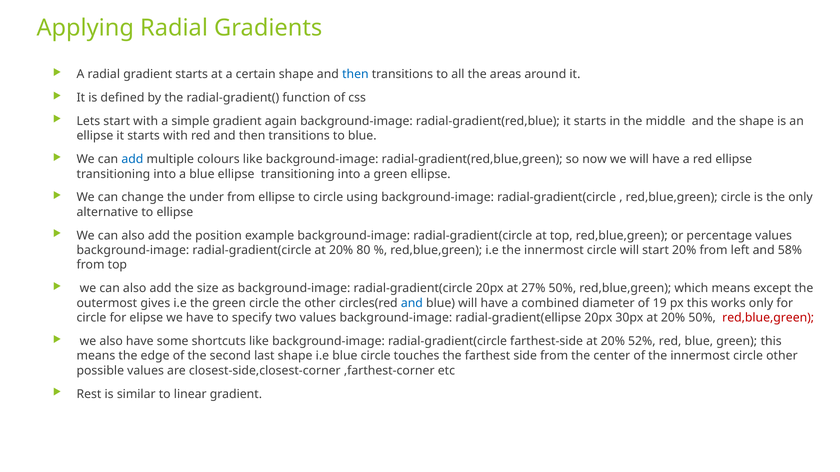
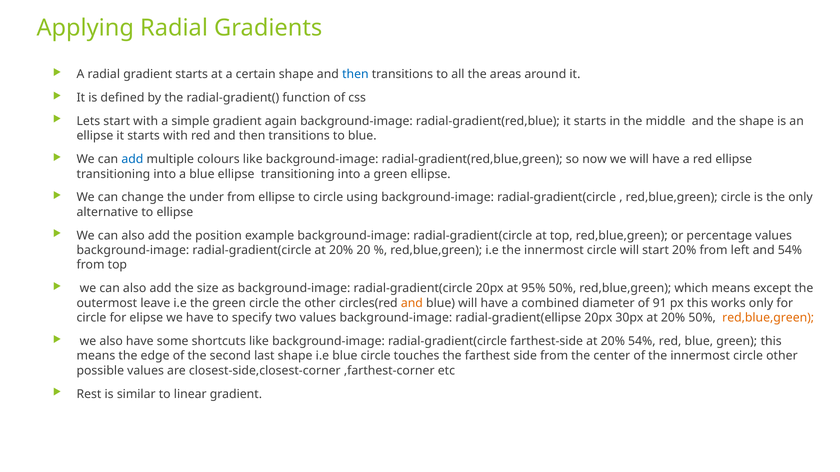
80: 80 -> 20 (363, 251)
and 58%: 58% -> 54% (790, 251)
27%: 27% -> 95% (533, 289)
gives: gives -> leave (155, 303)
and colour: blue -> orange (412, 303)
19: 19 -> 91 (660, 303)
red,blue,green colour: red -> orange (768, 318)
20% 52%: 52% -> 54% (642, 342)
